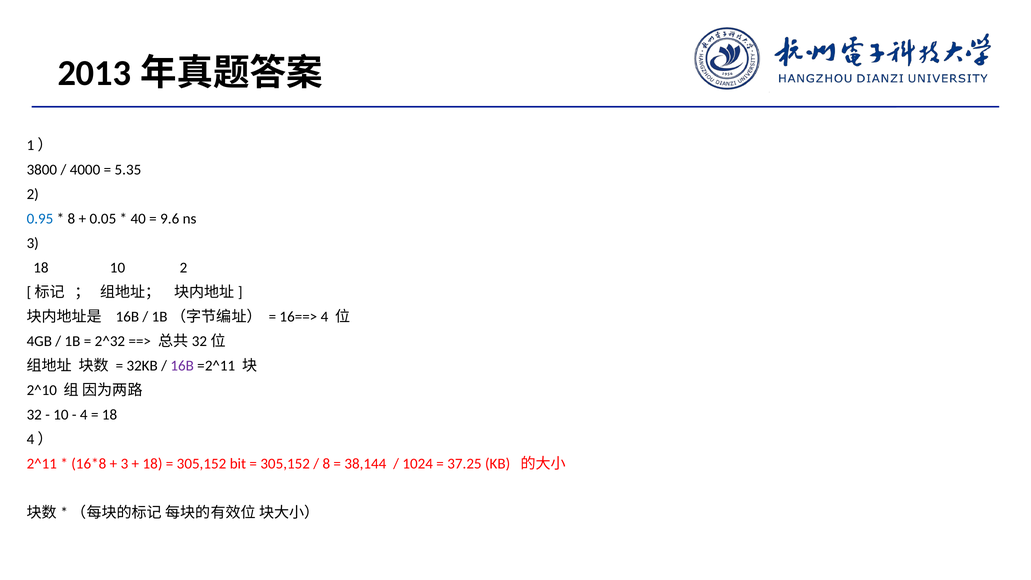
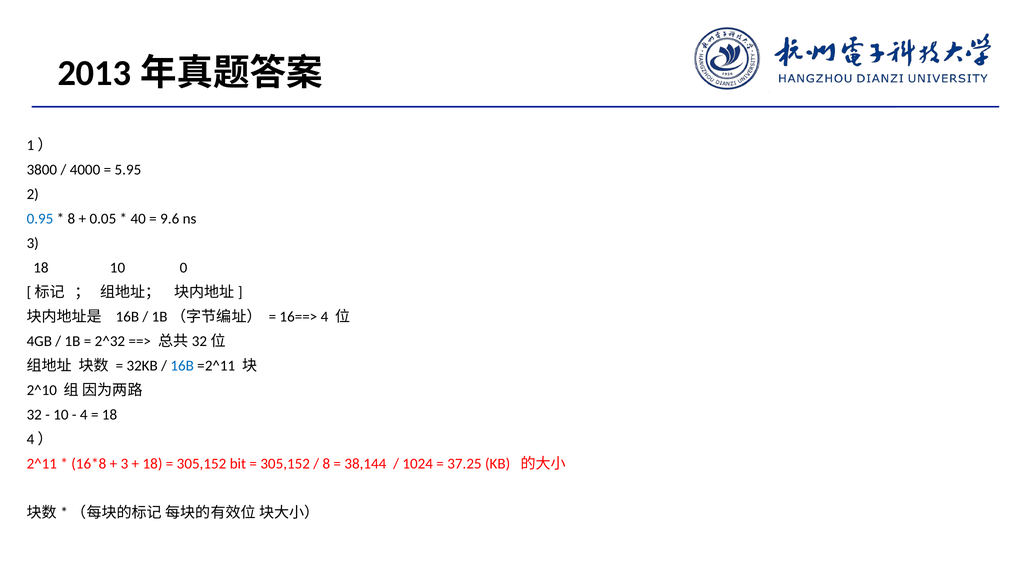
5.35: 5.35 -> 5.95 (128, 170)
10 2: 2 -> 0 (183, 268)
16B colour: purple -> blue (182, 366)
